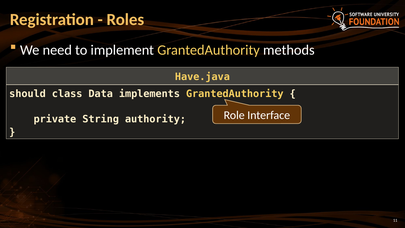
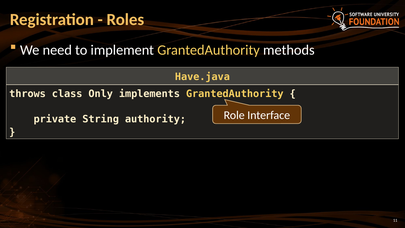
should: should -> throws (28, 94)
Data: Data -> Only (101, 94)
